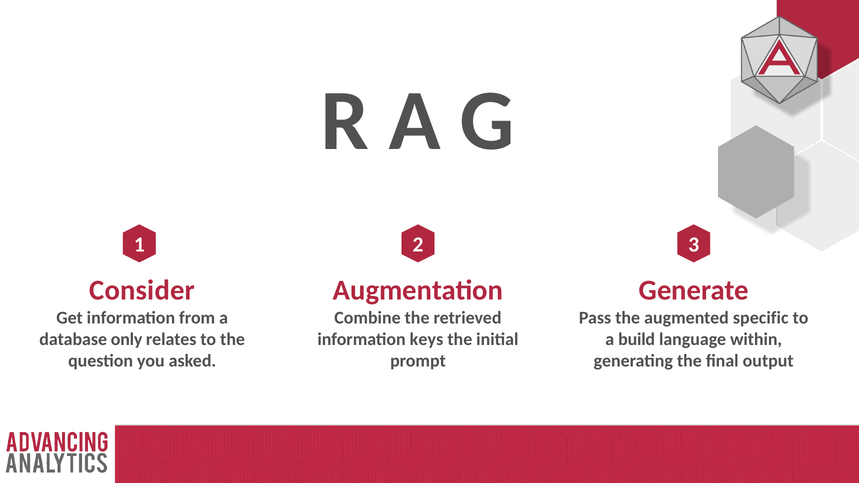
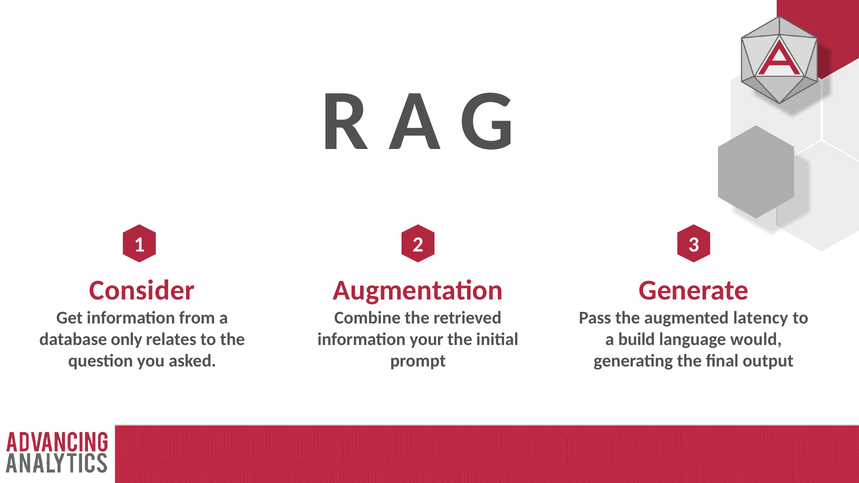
specific: specific -> latency (761, 318)
keys: keys -> your (427, 339)
within: within -> would (756, 339)
